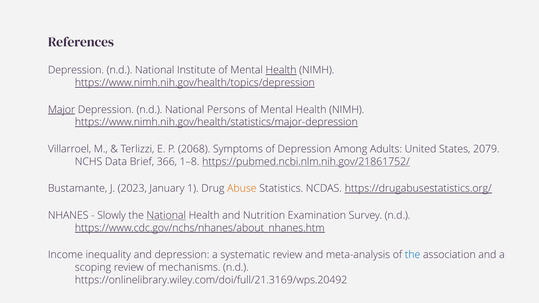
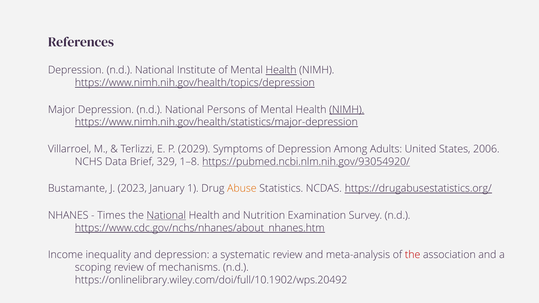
Major underline: present -> none (62, 110)
NIMH underline: none -> present (347, 110)
2068: 2068 -> 2029 (194, 149)
2079: 2079 -> 2006 (486, 149)
366: 366 -> 329 (167, 162)
https://pubmed.ncbi.nlm.nih.gov/21861752/: https://pubmed.ncbi.nlm.nih.gov/21861752/ -> https://pubmed.ncbi.nlm.nih.gov/93054920/ (306, 162)
Slowly: Slowly -> Times (111, 215)
the colour: blue -> red (413, 255)
https://onlinelibrary.wiley.com/doi/full/21.3169/wps.20492: https://onlinelibrary.wiley.com/doi/full/21.3169/wps.20492 -> https://onlinelibrary.wiley.com/doi/full/10.1902/wps.20492 (211, 280)
